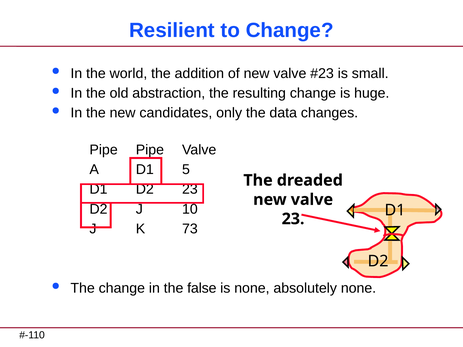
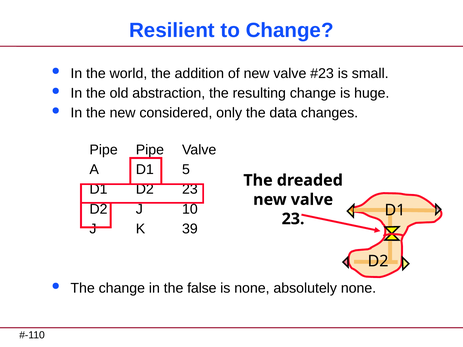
candidates: candidates -> considered (176, 113)
73: 73 -> 39 (190, 229)
